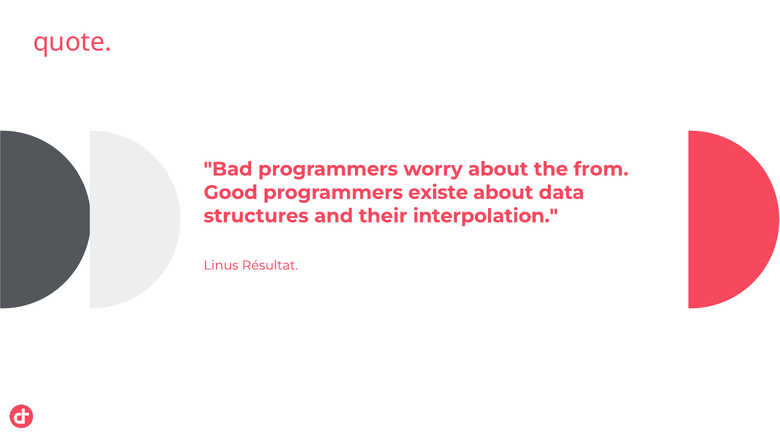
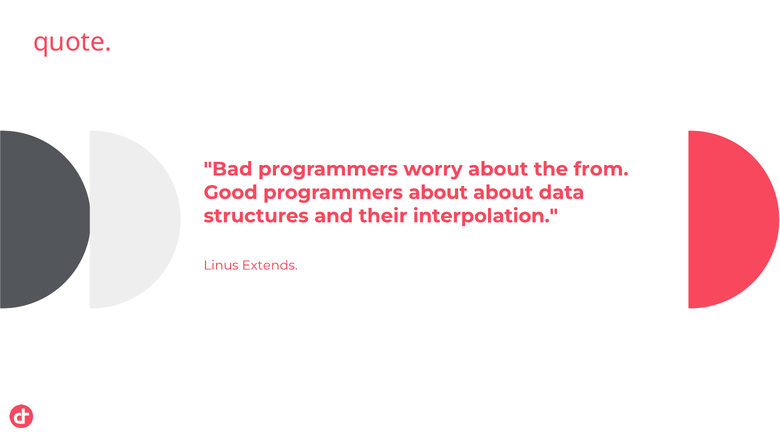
programmers existe: existe -> about (438, 192)
Résultat: Résultat -> Extends (270, 265)
